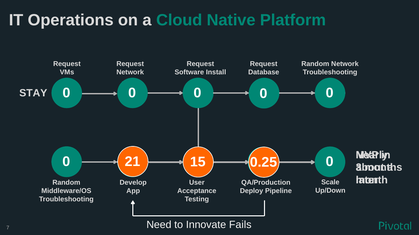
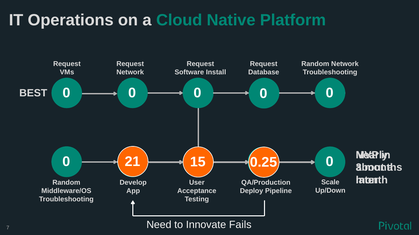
STAY: STAY -> BEST (33, 93)
